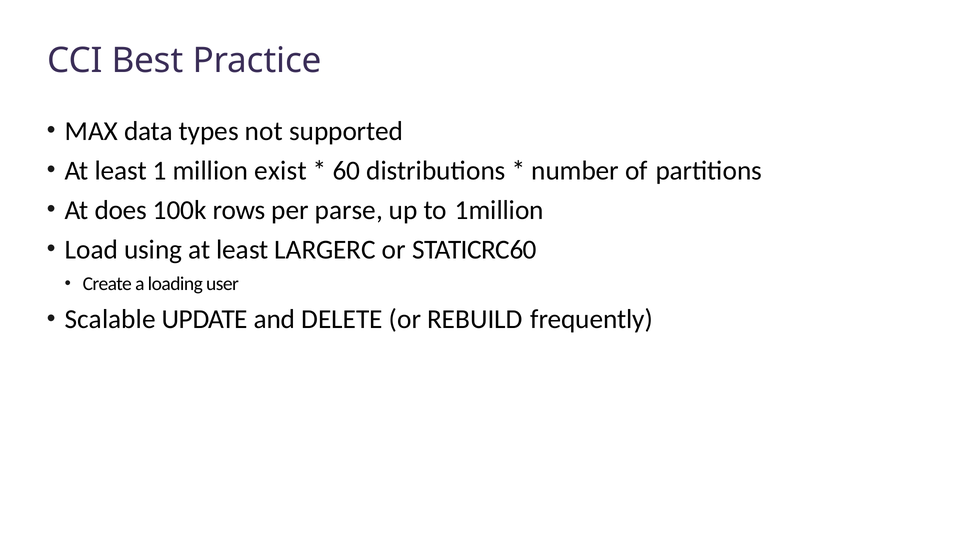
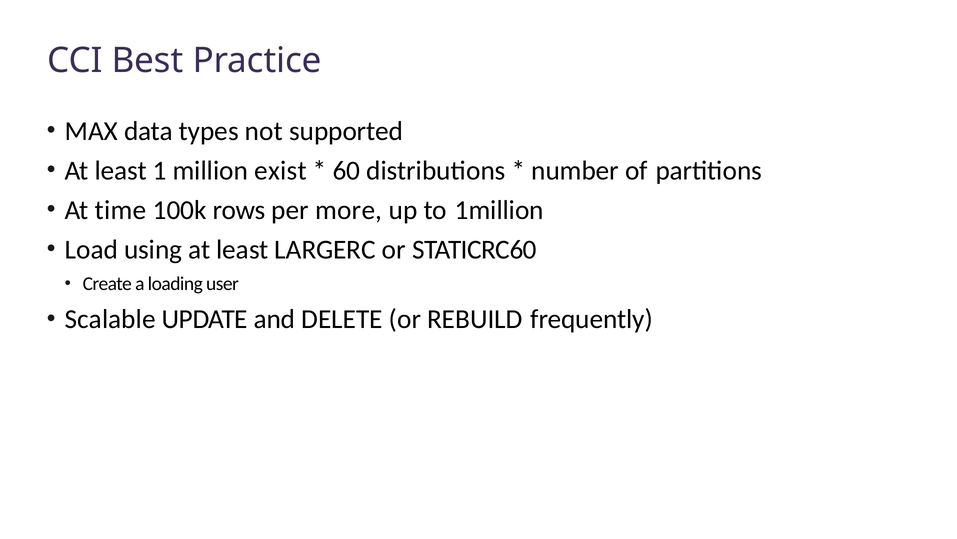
does: does -> time (120, 210)
parse: parse -> more (349, 210)
